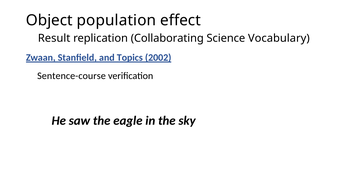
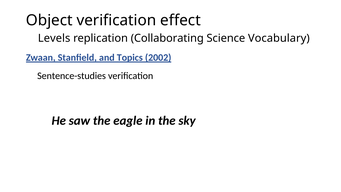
Object population: population -> verification (116, 20)
Result: Result -> Levels (54, 38)
Sentence-course: Sentence-course -> Sentence-studies (72, 76)
